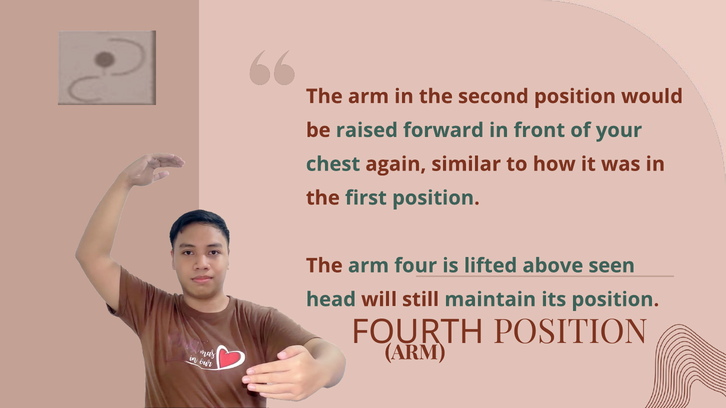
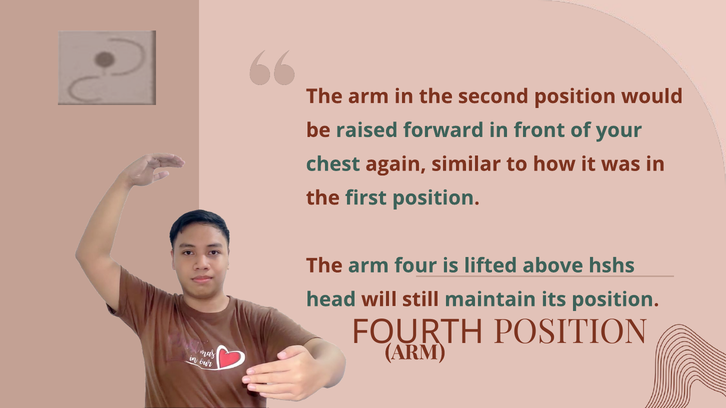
seen: seen -> hshs (612, 266)
